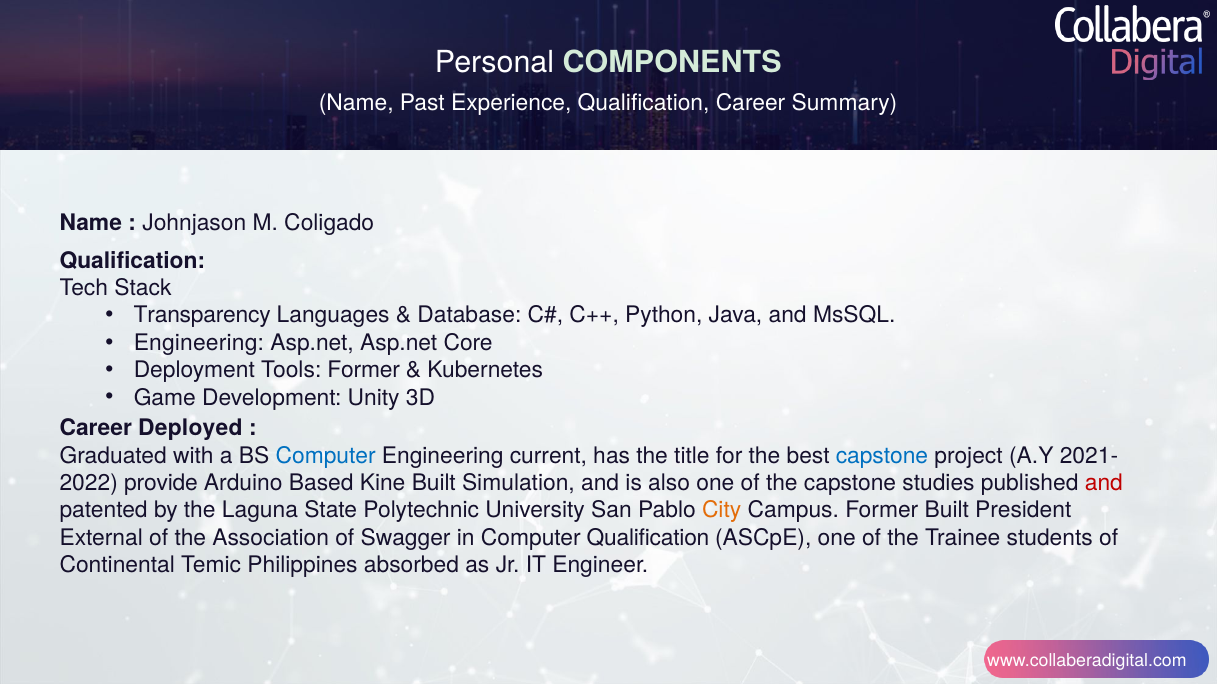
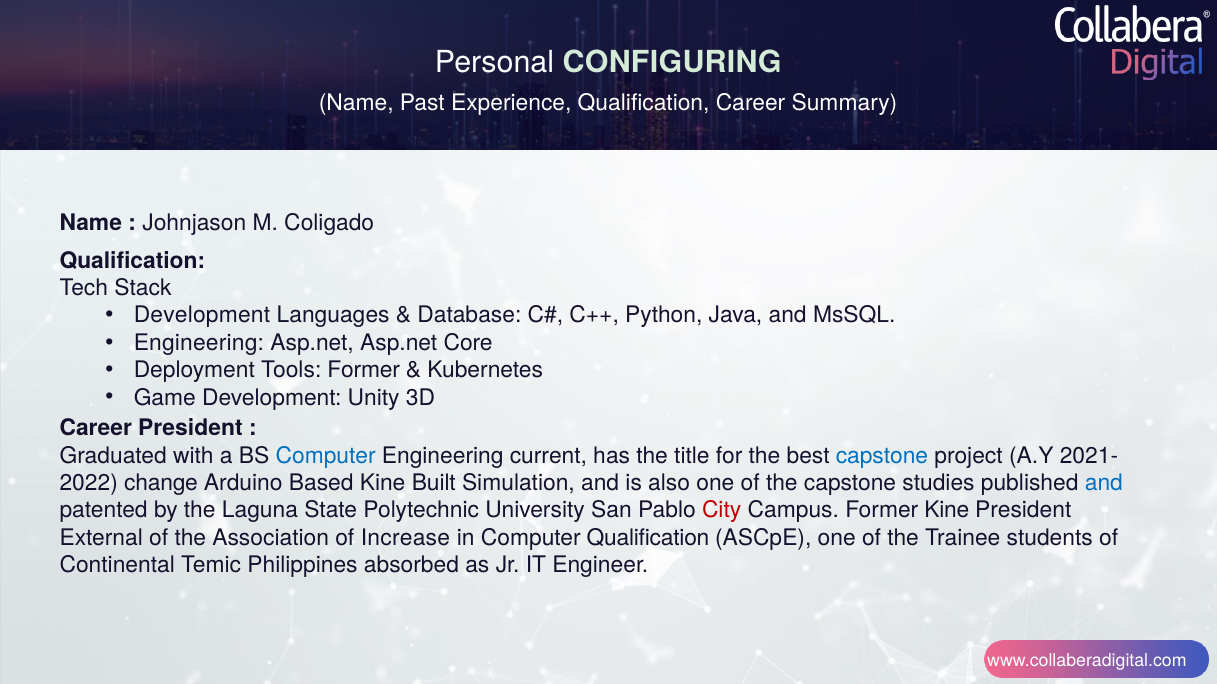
COMPONENTS: COMPONENTS -> CONFIGURING (672, 62)
Transparency: Transparency -> Development (202, 316)
Career Deployed: Deployed -> President (190, 429)
provide: provide -> change (161, 483)
and colour: red -> blue (1104, 483)
City colour: orange -> red (722, 511)
Former Built: Built -> Kine (947, 511)
Swagger: Swagger -> Increase (405, 538)
